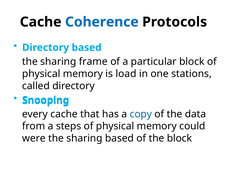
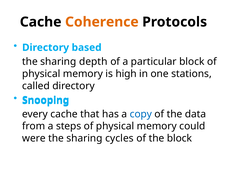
Coherence colour: blue -> orange (102, 22)
frame: frame -> depth (93, 62)
load: load -> high (126, 74)
sharing based: based -> cycles (119, 138)
